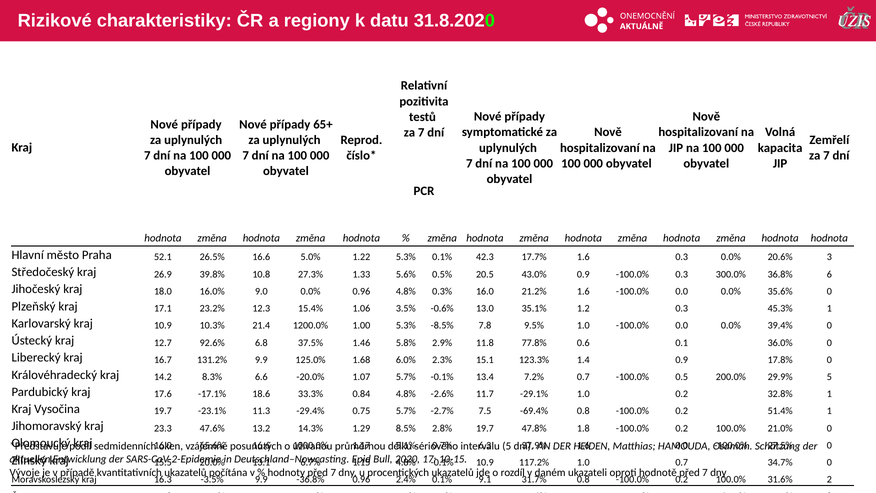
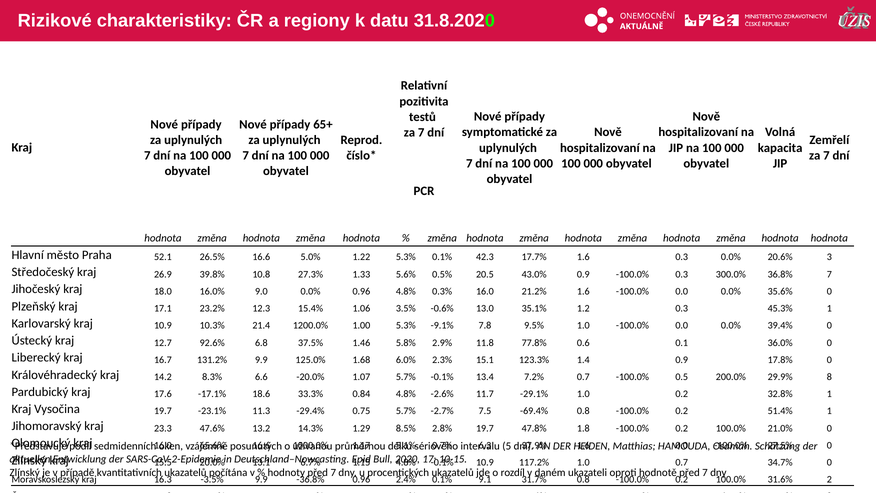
36.8% 6: 6 -> 7 (829, 274)
-8.5%: -8.5% -> -9.1% (442, 325)
29.9% 5: 5 -> 8 (829, 377)
Vývoje: Vývoje -> Zlínský (25, 472)
